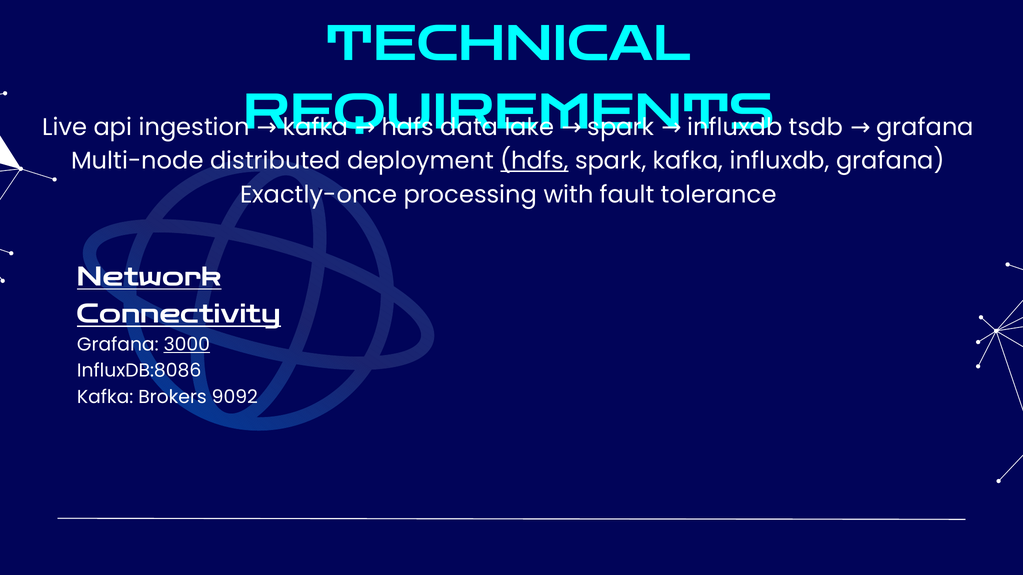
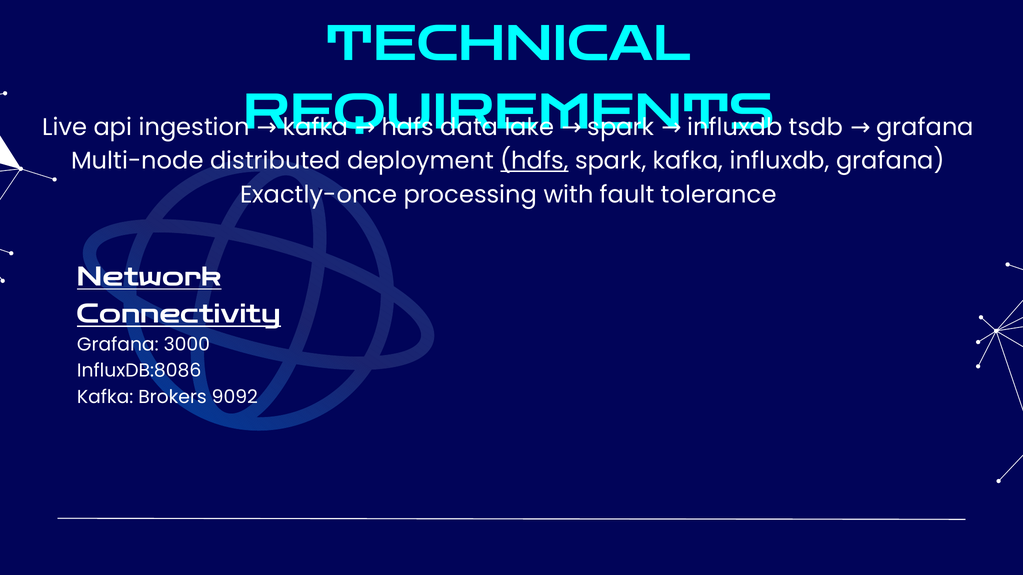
3000 underline: present -> none (187, 345)
